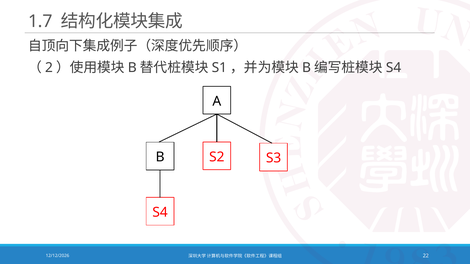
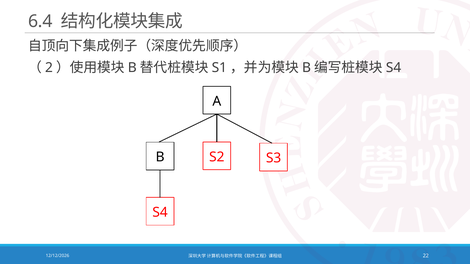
1.7: 1.7 -> 6.4 (40, 21)
